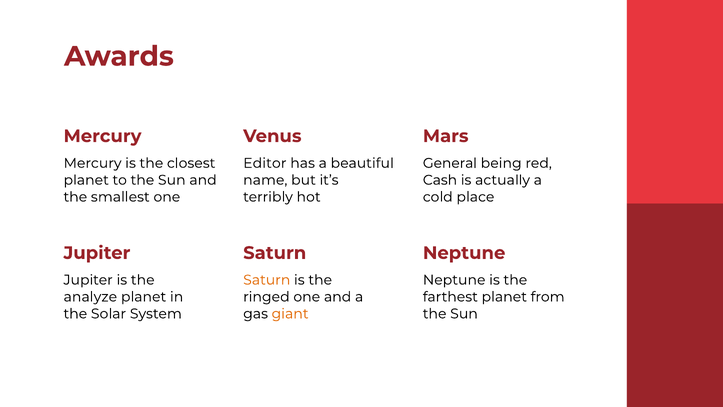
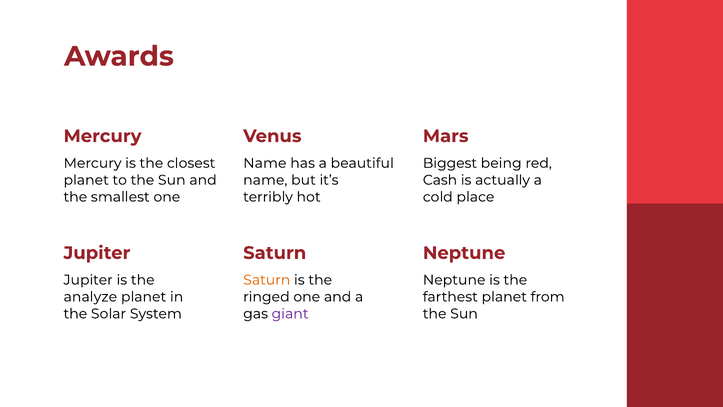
Editor: Editor -> Name (265, 163)
General: General -> Biggest (450, 163)
giant colour: orange -> purple (290, 314)
